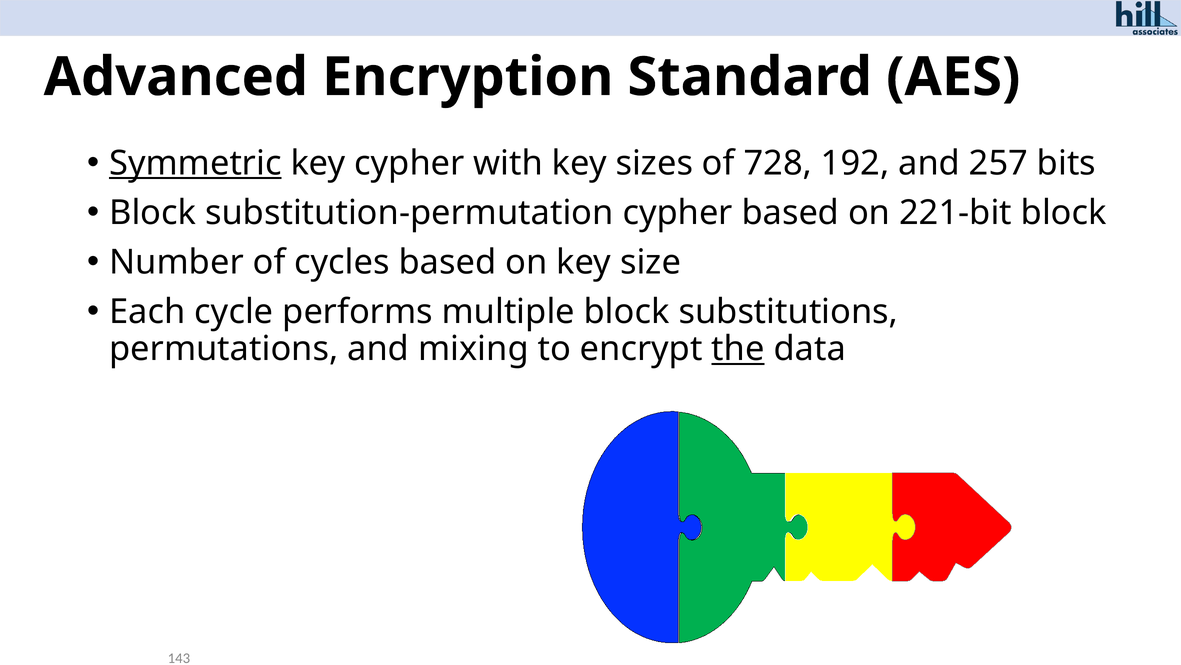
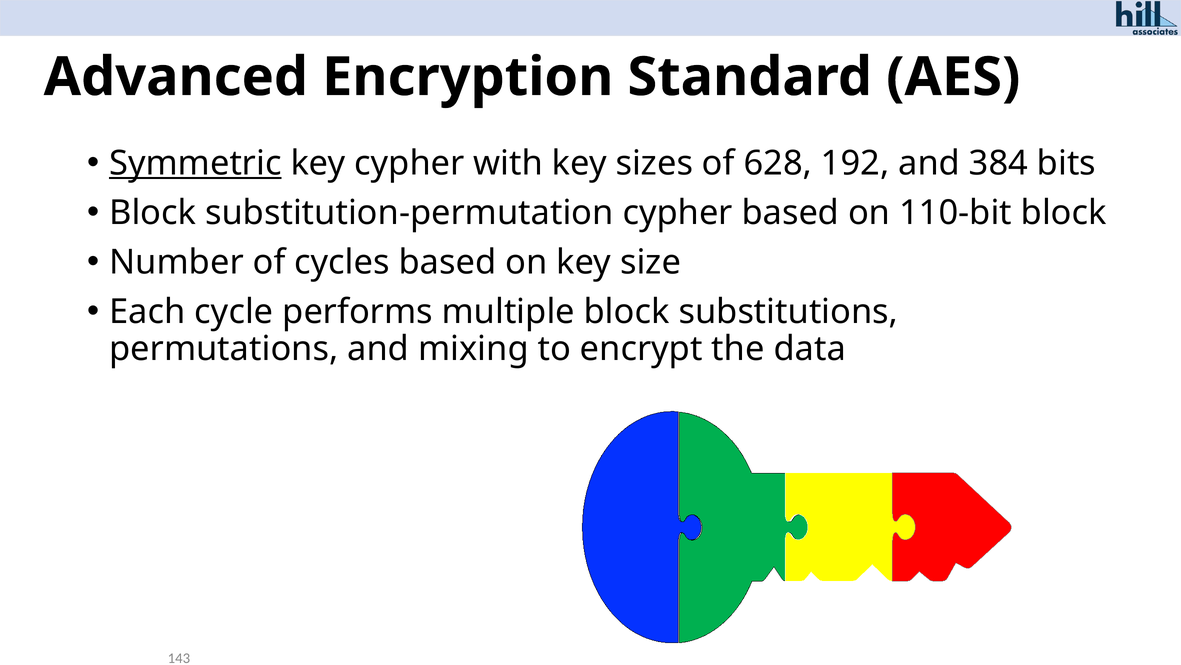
728: 728 -> 628 (778, 163)
257: 257 -> 384 (998, 163)
221-bit: 221-bit -> 110-bit (956, 212)
the underline: present -> none (738, 349)
